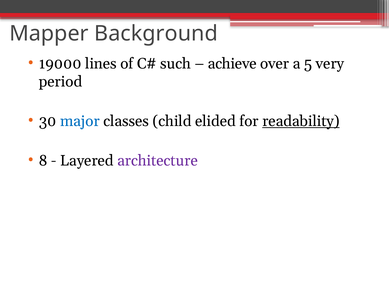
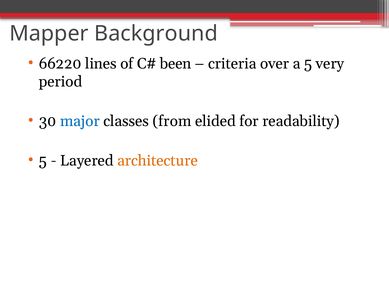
19000: 19000 -> 66220 (60, 64)
such: such -> been (176, 64)
achieve: achieve -> criteria (232, 64)
child: child -> from (172, 121)
readability underline: present -> none (301, 121)
8: 8 -> 5 (43, 161)
architecture colour: purple -> orange (158, 161)
